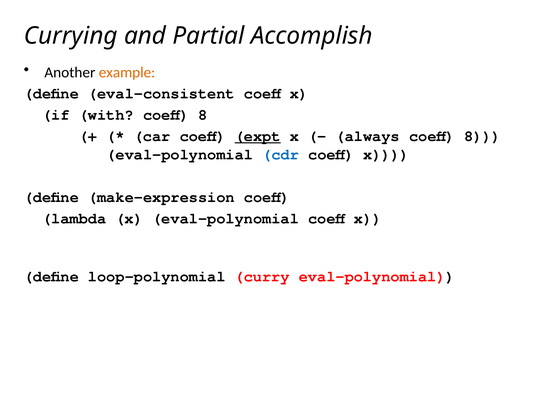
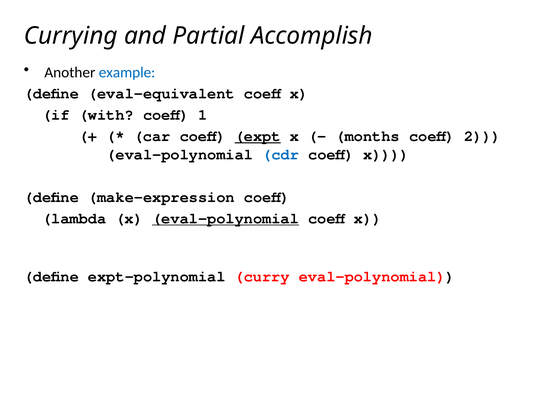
example colour: orange -> blue (127, 72)
eval-consistent: eval-consistent -> eval-equivalent (161, 94)
8: 8 -> 1 (203, 115)
always: always -> months (368, 137)
8: 8 -> 2 (482, 137)
eval-polynomial underline: none -> present (226, 219)
loop-polynomial: loop-polynomial -> expt-polynomial (157, 277)
